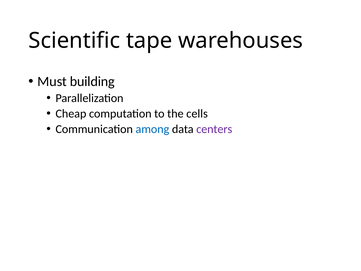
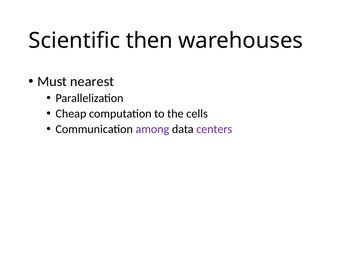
tape: tape -> then (149, 40)
building: building -> nearest (92, 81)
among colour: blue -> purple (152, 129)
